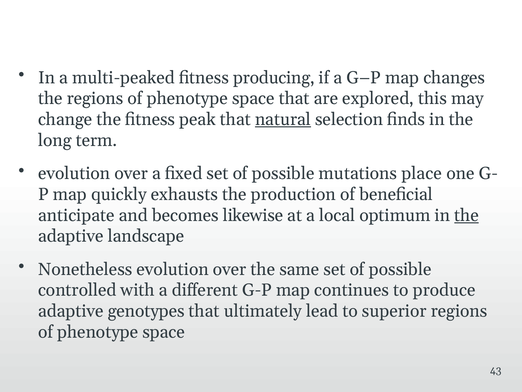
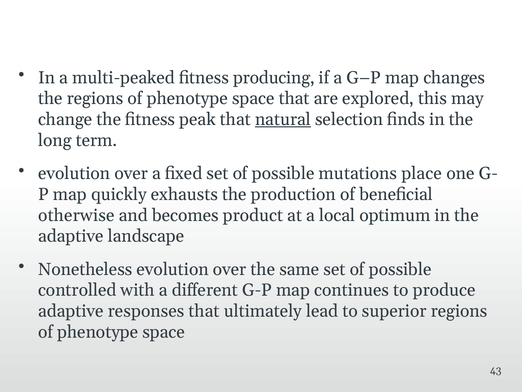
anticipate: anticipate -> otherwise (76, 215)
likewise: likewise -> product (253, 215)
the underline: present -> none (466, 215)
genotypes: genotypes -> responses (146, 311)
